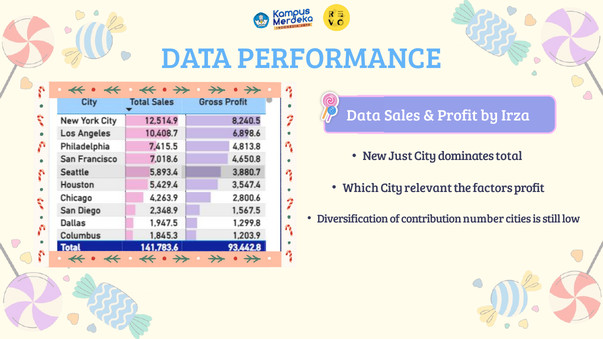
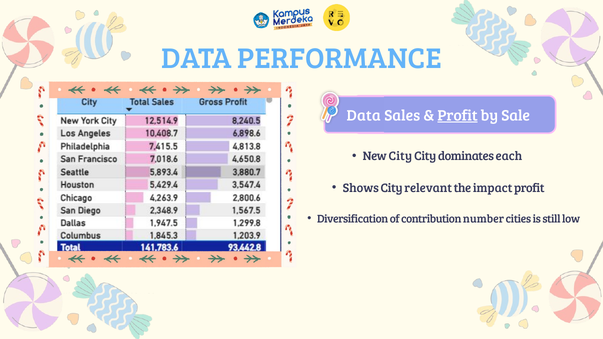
Profit underline: none -> present (458, 116)
Irza: Irza -> Sale (516, 116)
New Just: Just -> City (400, 156)
total: total -> each (509, 156)
Which: Which -> Shows (361, 188)
factors: factors -> impact (493, 188)
